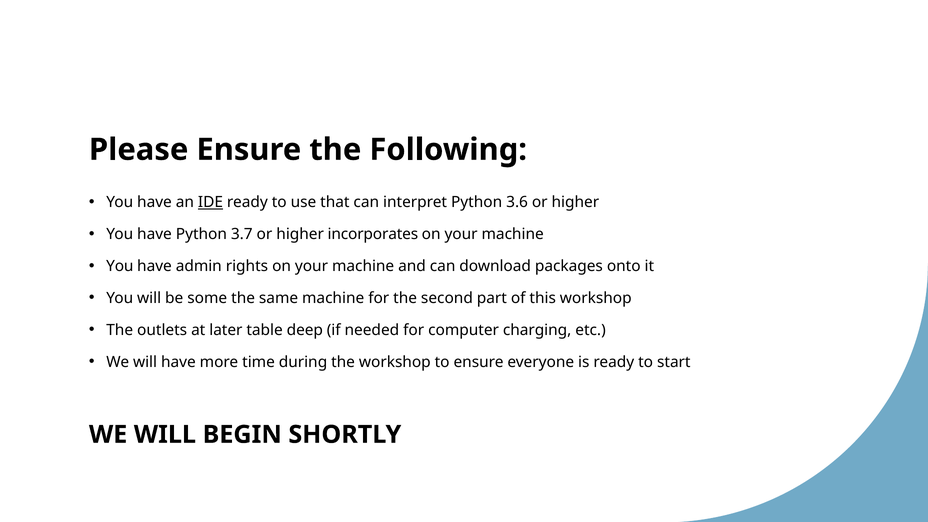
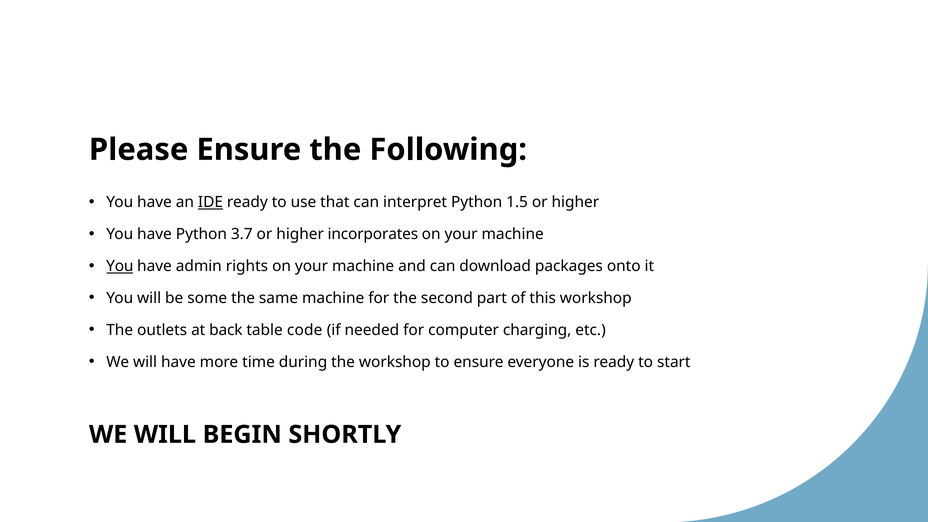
3.6: 3.6 -> 1.5 (517, 202)
You underline: none -> present (120, 266)
later: later -> back (226, 330)
deep: deep -> code (305, 330)
